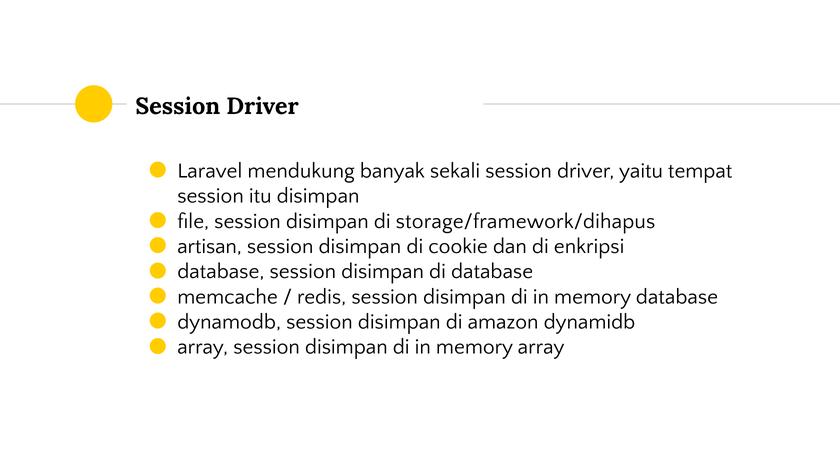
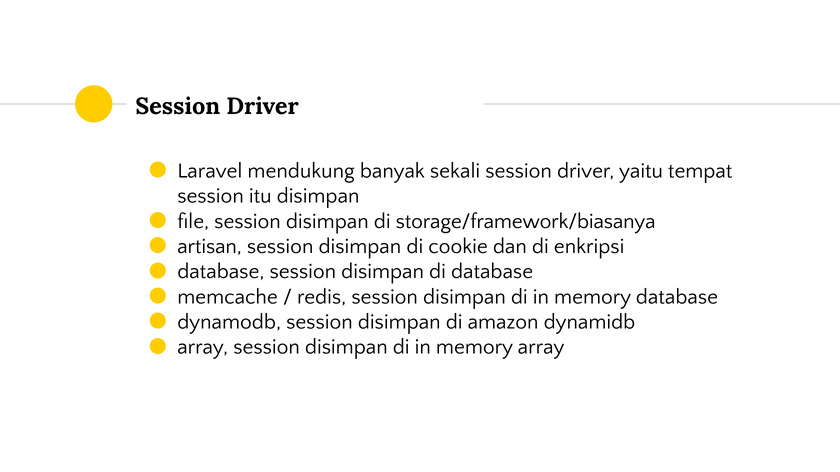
storage/framework/dihapus: storage/framework/dihapus -> storage/framework/biasanya (526, 221)
